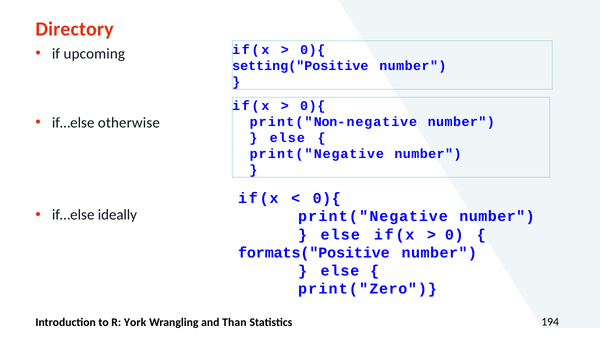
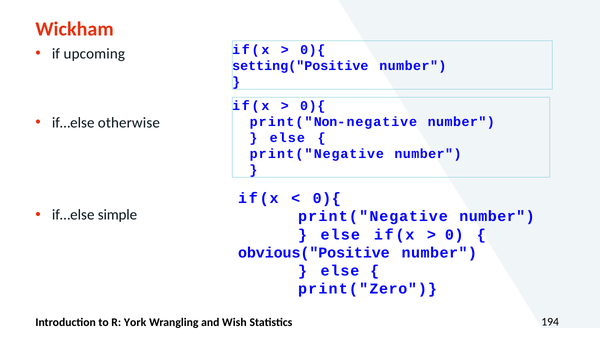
Directory: Directory -> Wickham (75, 29)
ideally: ideally -> simple (117, 215)
formats("Positive: formats("Positive -> obvious("Positive (314, 252)
Than: Than -> Wish (234, 322)
